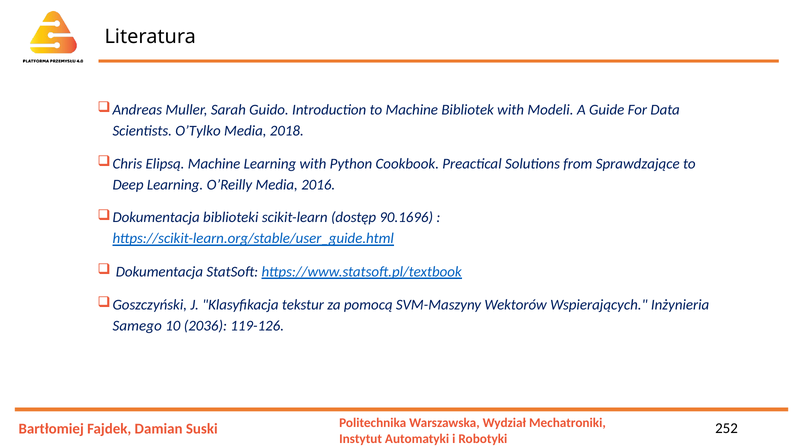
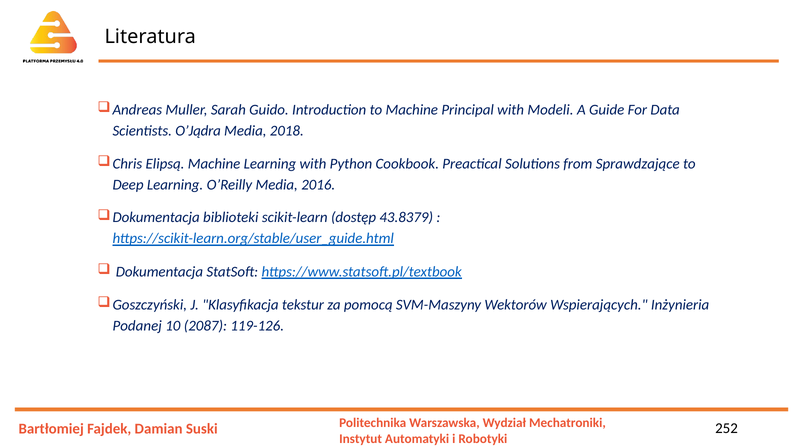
Bibliotek: Bibliotek -> Principal (468, 110)
O’Tylko: O’Tylko -> O’Jądra (198, 131)
90.1696: 90.1696 -> 43.8379 (406, 217)
Samego: Samego -> Podanej (137, 326)
2036: 2036 -> 2087 (205, 326)
